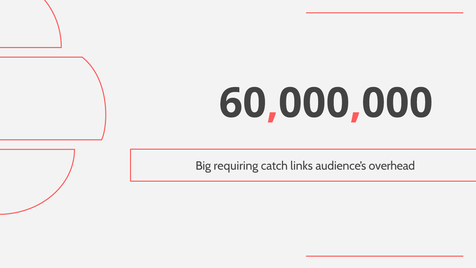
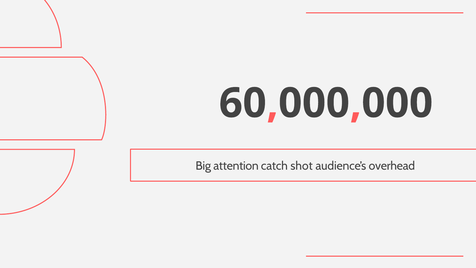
requiring: requiring -> attention (236, 166)
links: links -> shot (302, 166)
